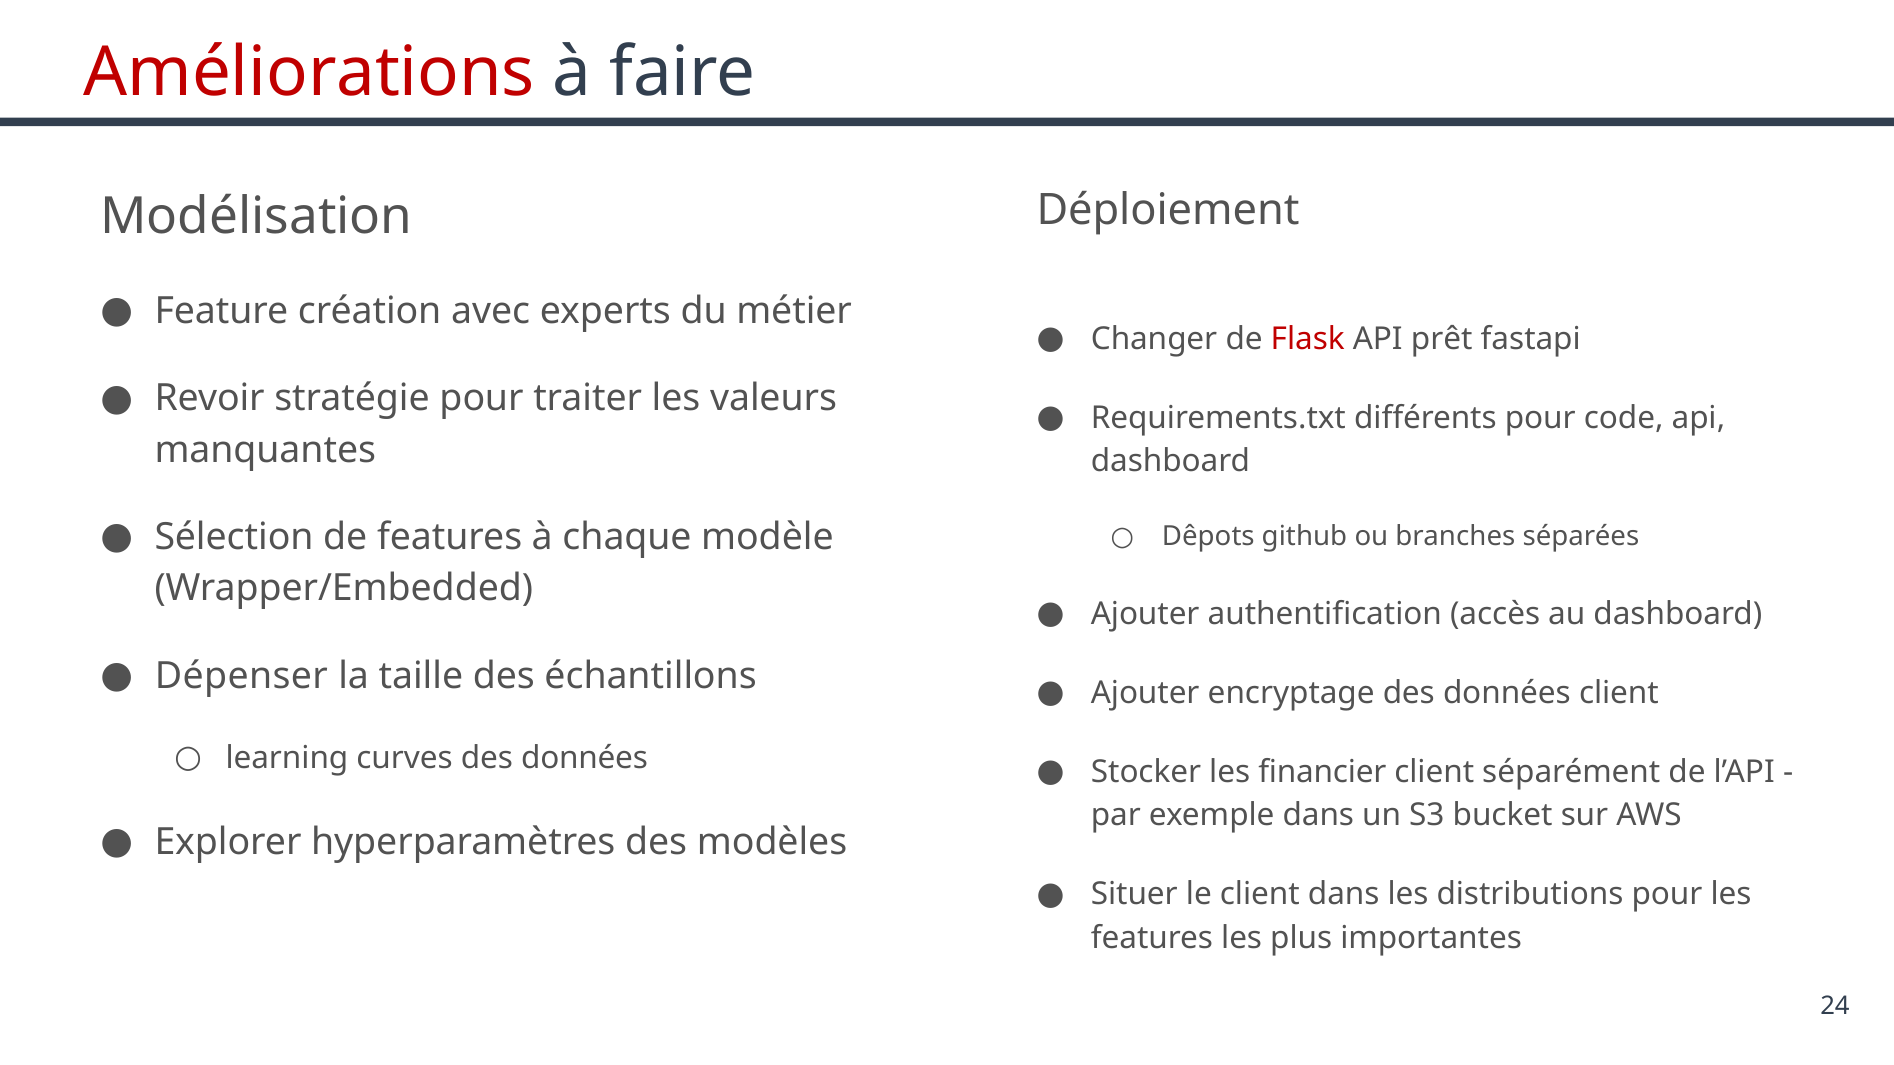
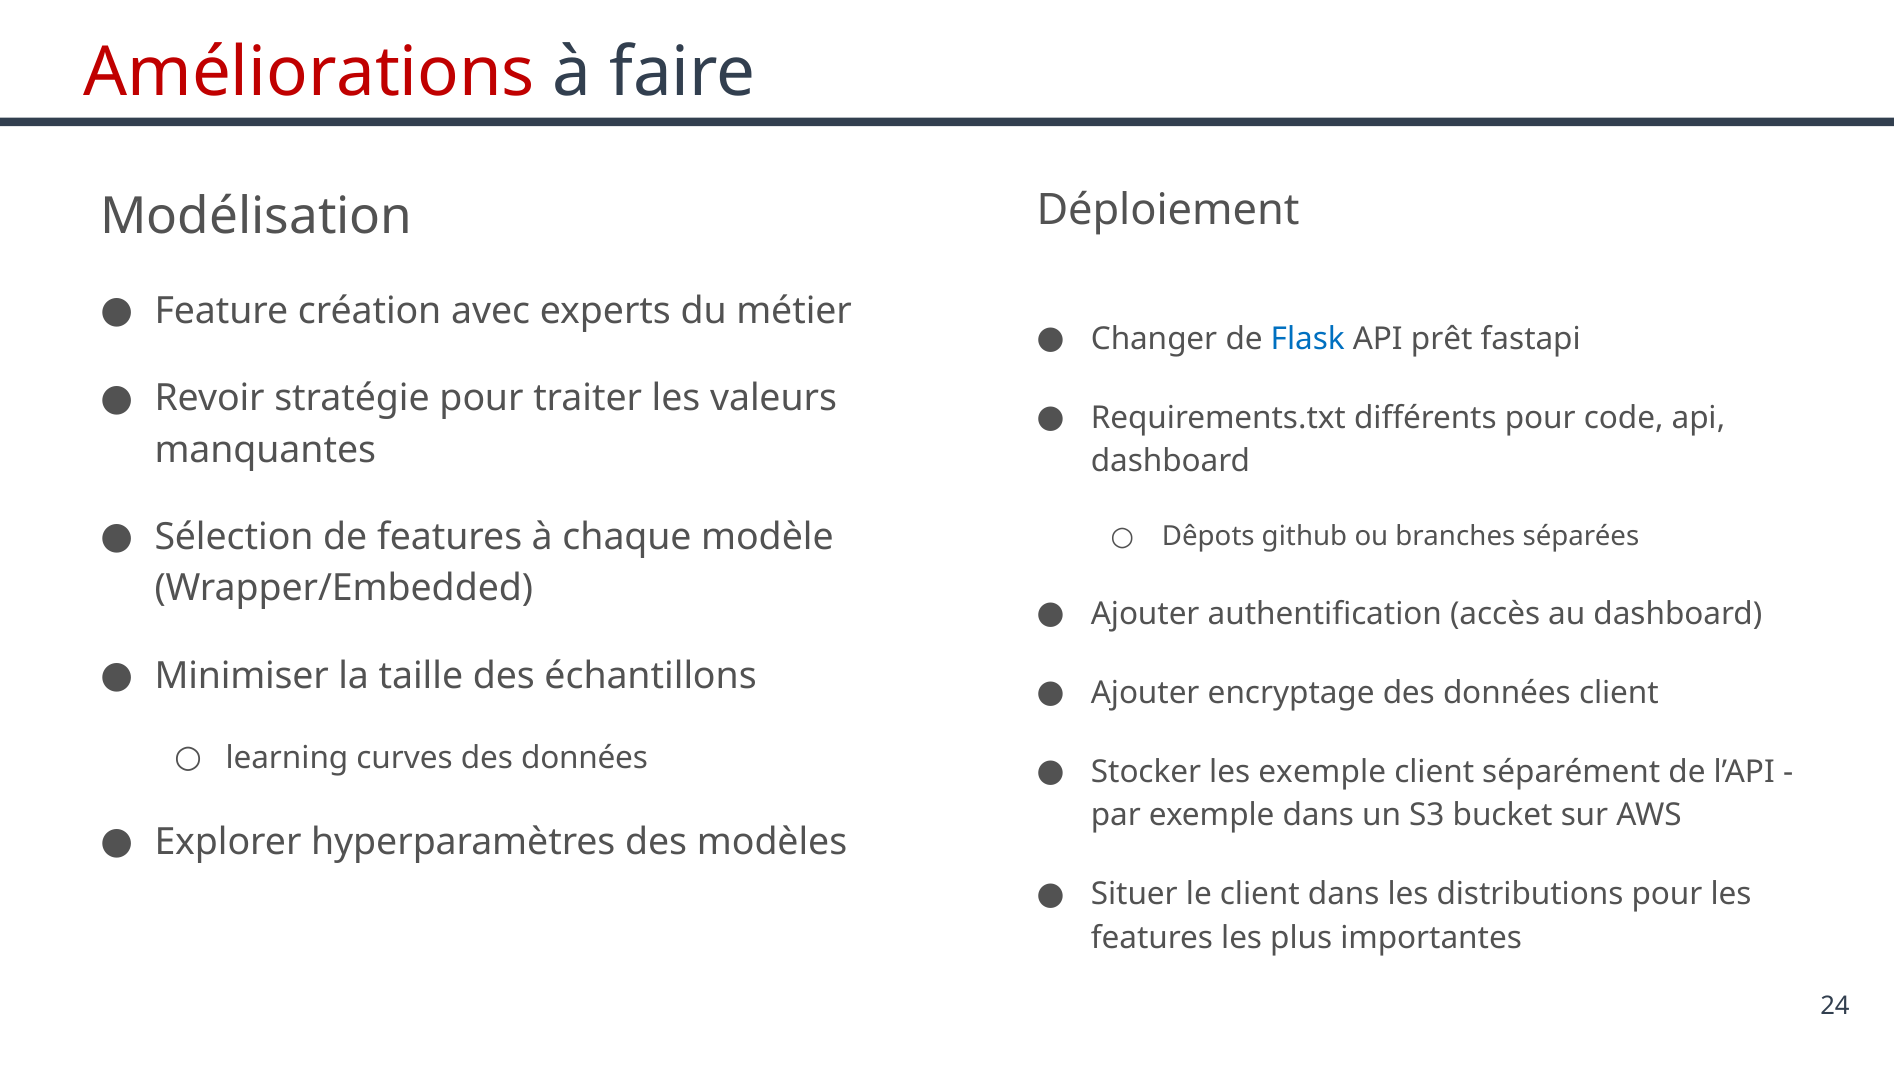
Flask colour: red -> blue (1308, 339)
Dépenser: Dépenser -> Minimiser (242, 676)
les financier: financier -> exemple (1322, 772)
